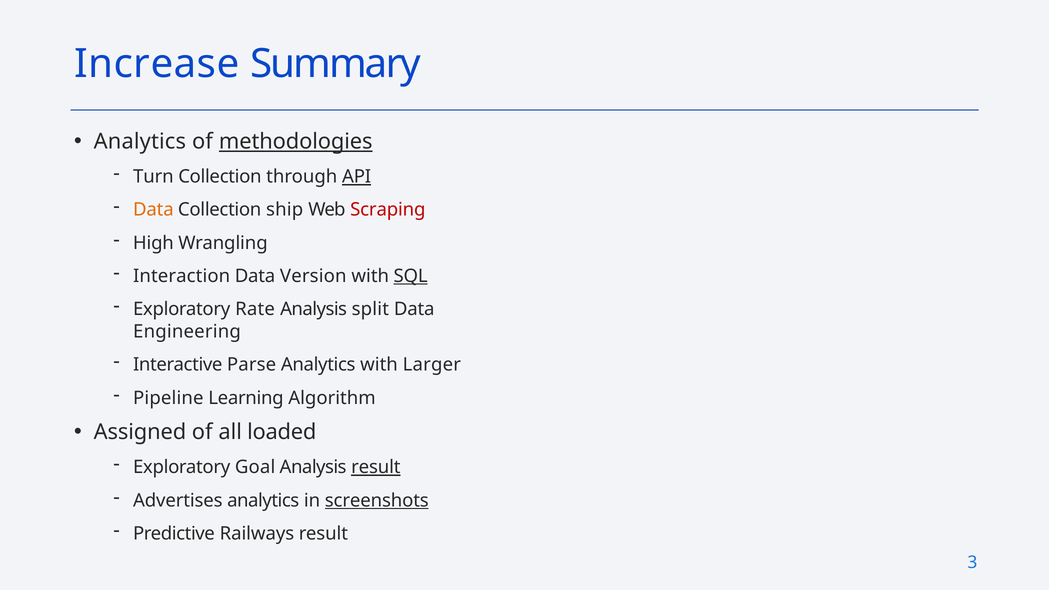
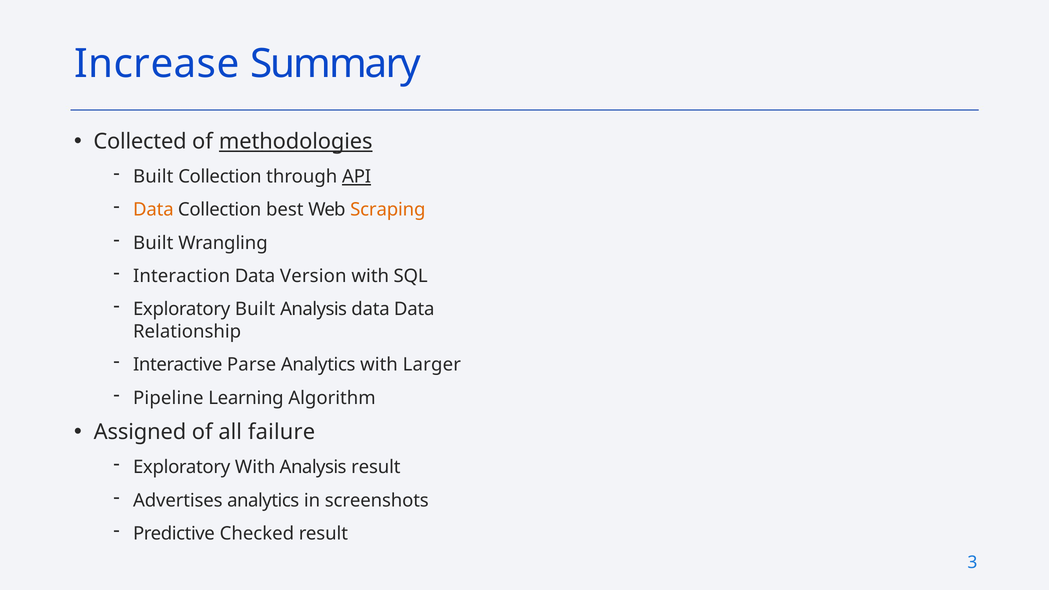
Analytics: Analytics -> Collected (140, 142)
Turn: Turn -> Built (153, 177)
ship: ship -> best (285, 210)
Scraping colour: red -> orange (388, 210)
High: High -> Built (153, 243)
SQL underline: present -> none (411, 276)
Exploratory Rate: Rate -> Built (255, 309)
Analysis split: split -> data (371, 309)
Engineering: Engineering -> Relationship (187, 332)
loaded: loaded -> failure (282, 432)
Exploratory Goal: Goal -> With (255, 467)
result underline: present -> none (376, 467)
screenshots underline: present -> none (377, 501)
Railways: Railways -> Checked (257, 534)
